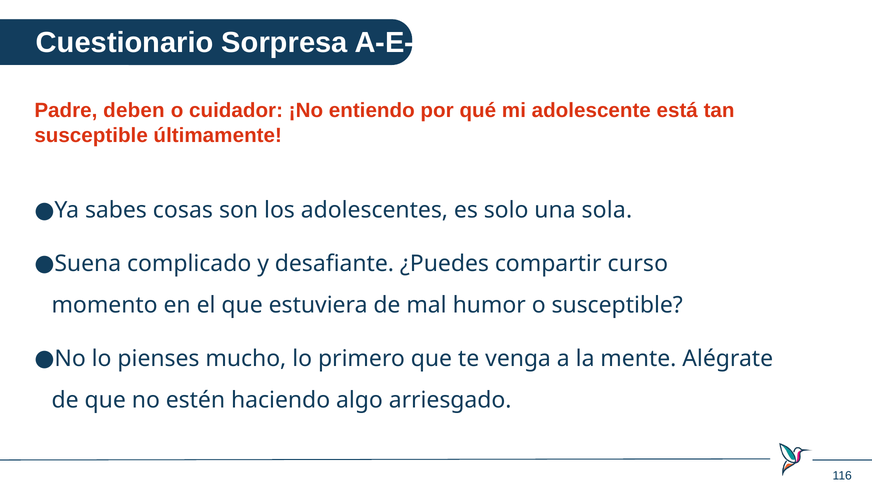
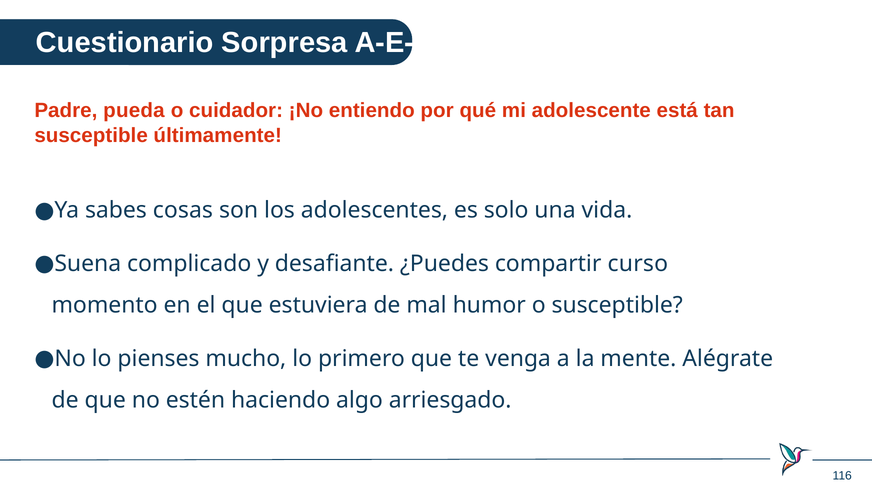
deben: deben -> pueda (134, 111)
sola: sola -> vida (607, 211)
